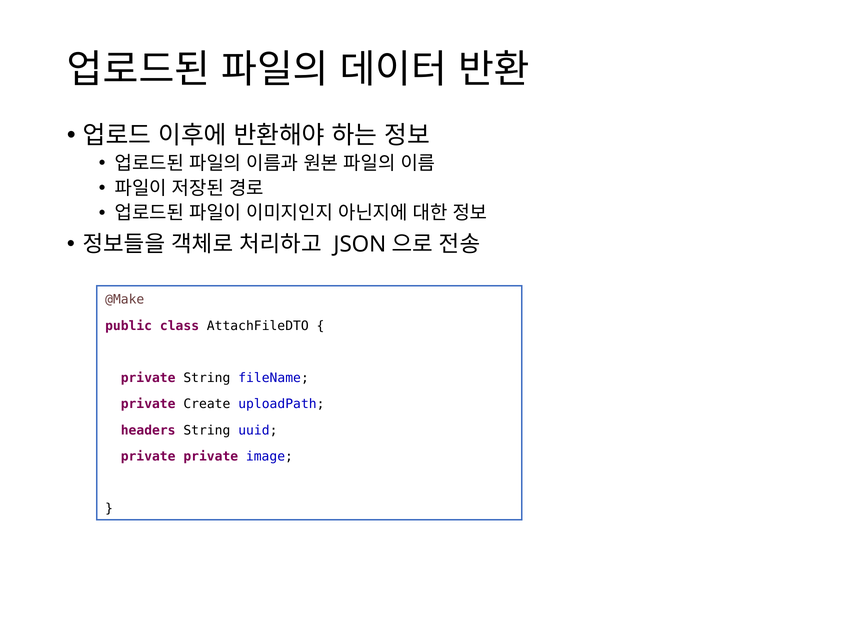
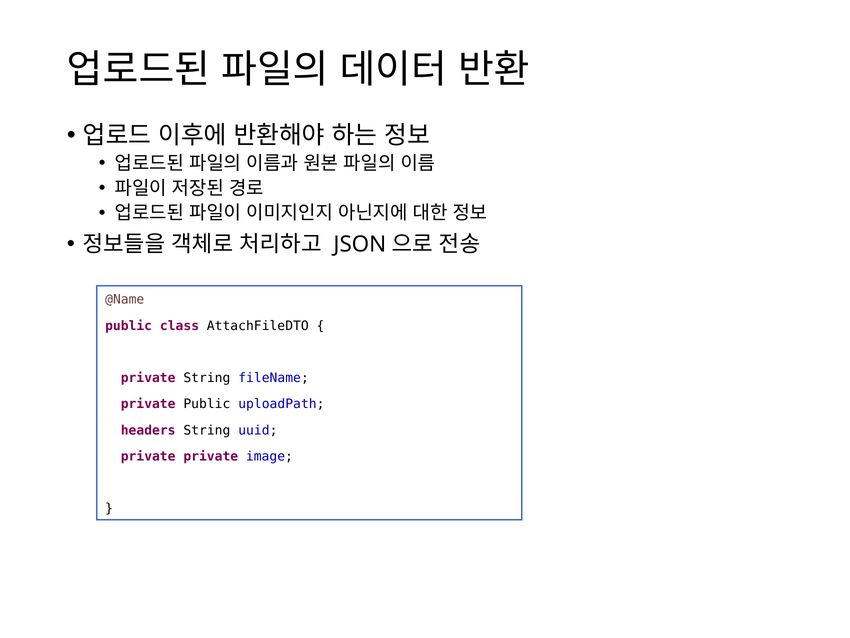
@Make: @Make -> @Name (125, 299)
private Create: Create -> Public (207, 404)
